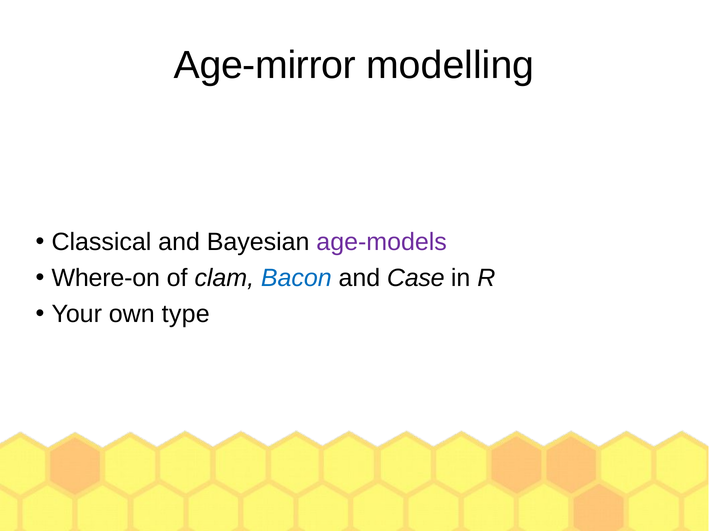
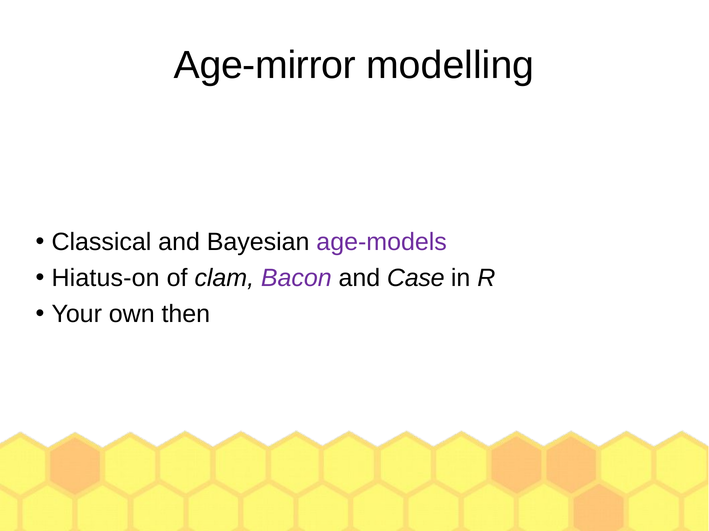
Where-on: Where-on -> Hiatus-on (106, 278)
Bacon colour: blue -> purple (296, 278)
type: type -> then (186, 314)
